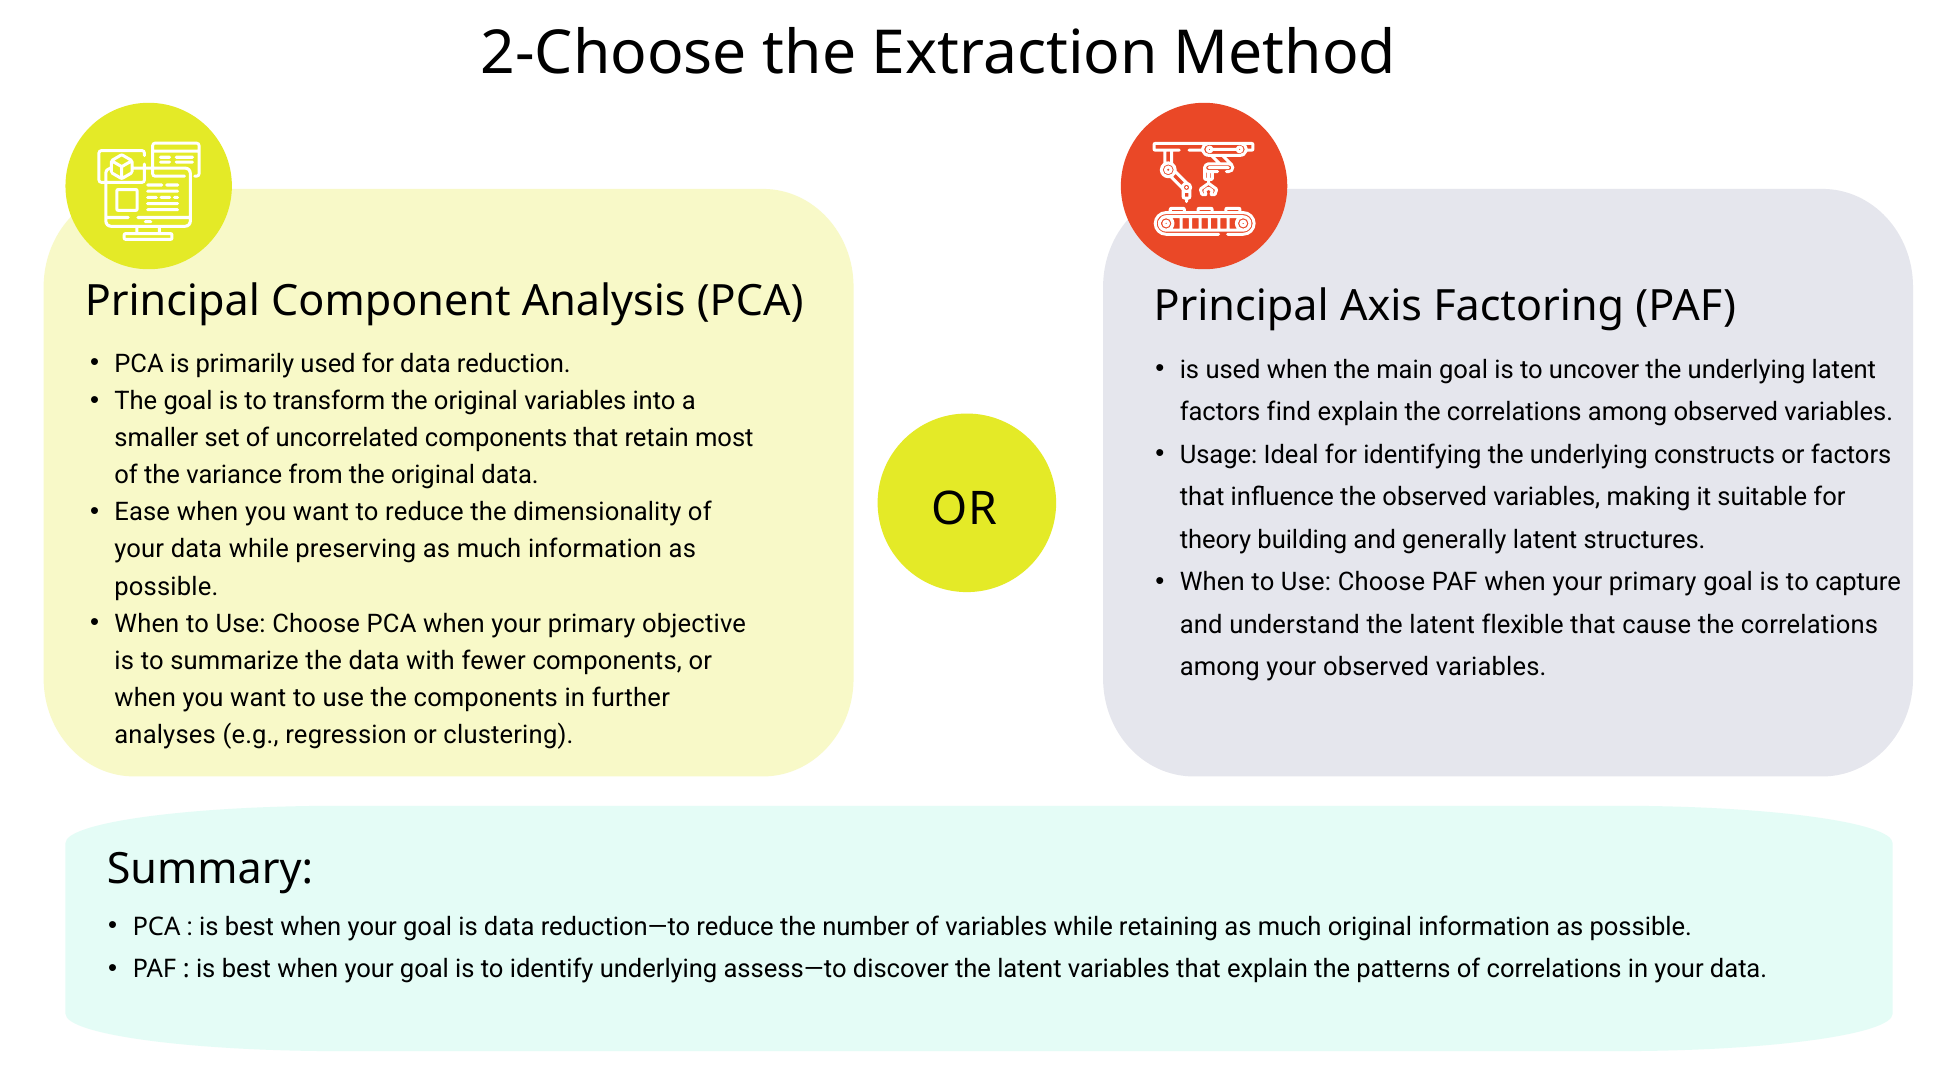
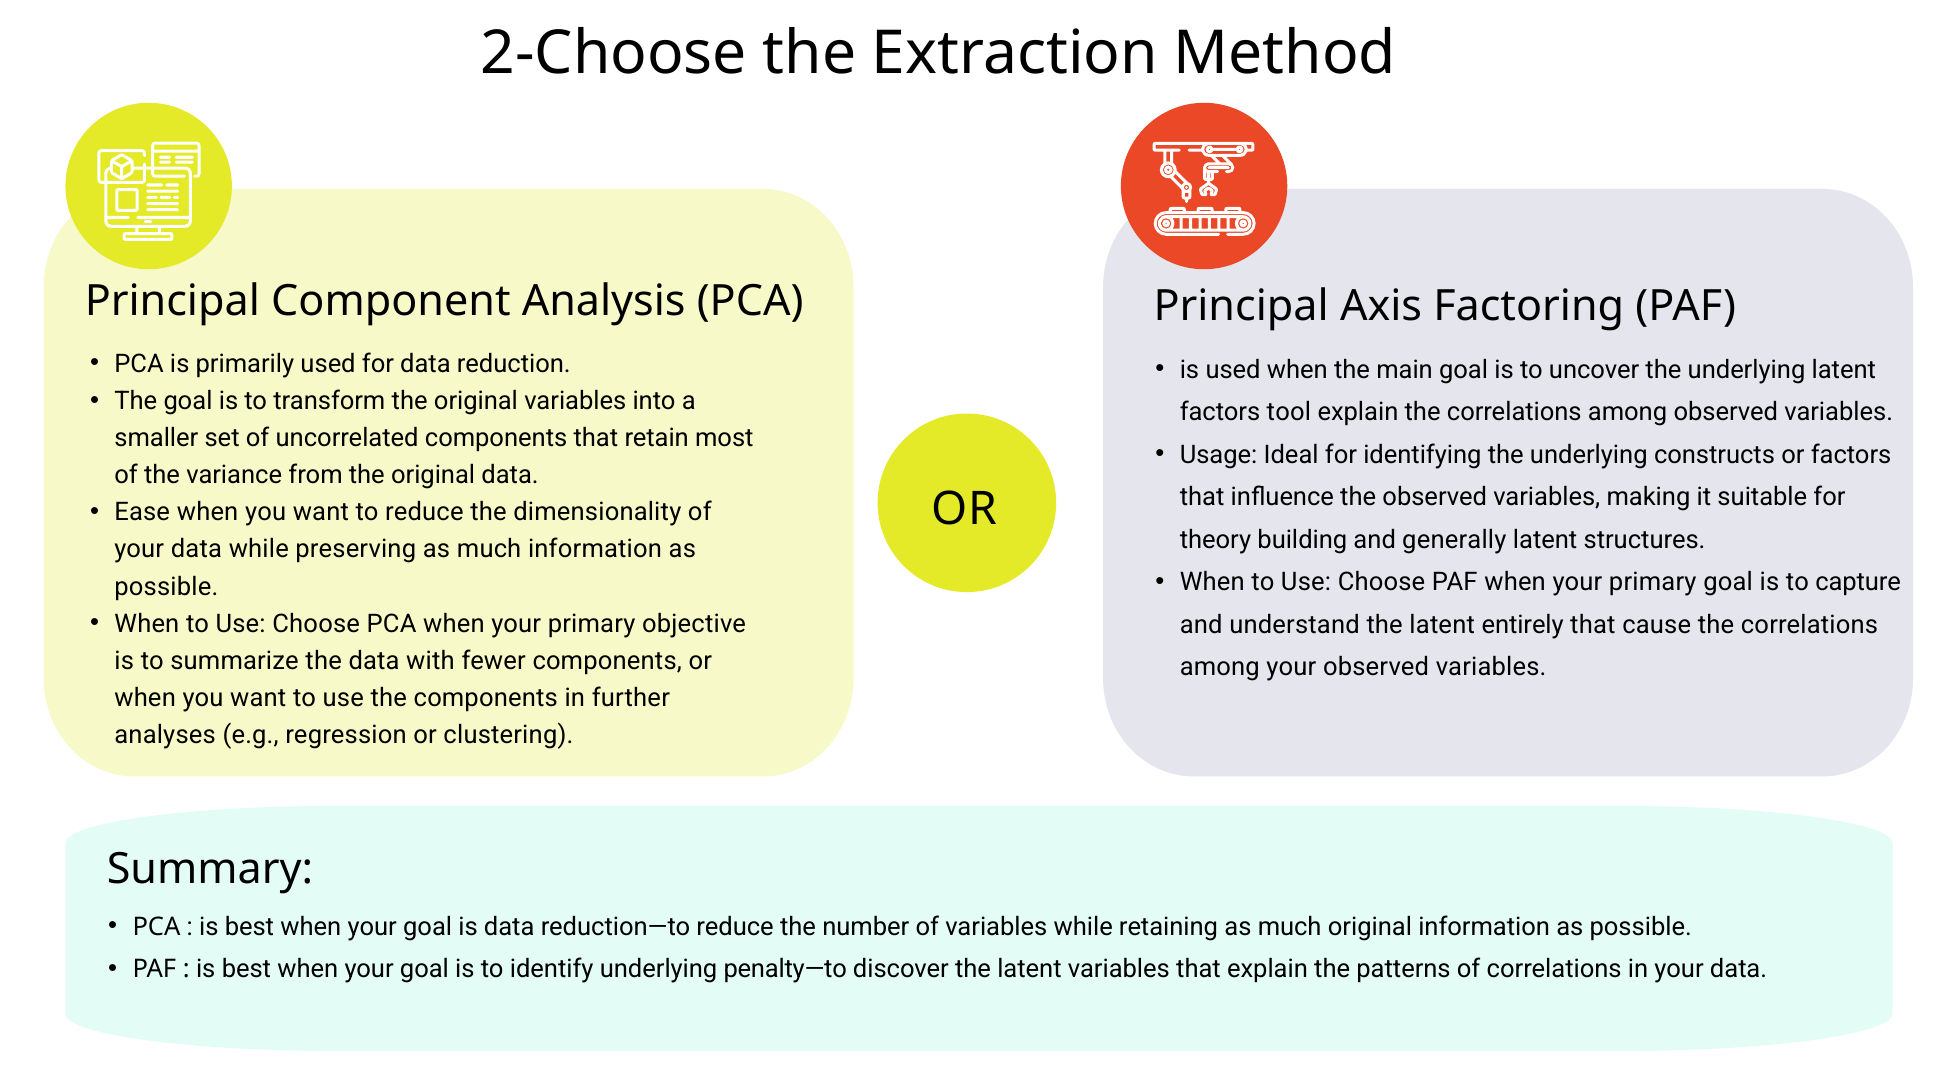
find: find -> tool (1289, 412)
flexible: flexible -> entirely (1523, 625)
assess—to: assess—to -> penalty—to (785, 969)
